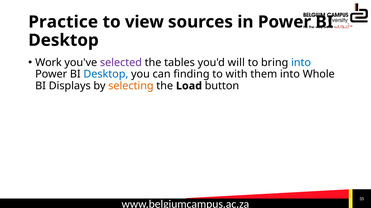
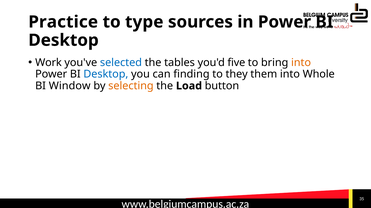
view: view -> type (144, 22)
selected colour: purple -> blue (121, 63)
will: will -> five (236, 63)
into colour: blue -> orange (301, 63)
with: with -> they (237, 74)
Displays: Displays -> Window (70, 86)
